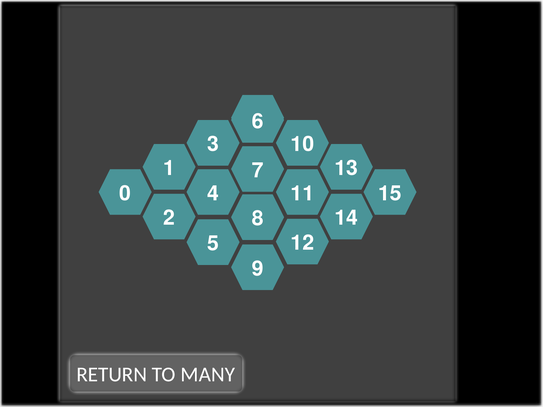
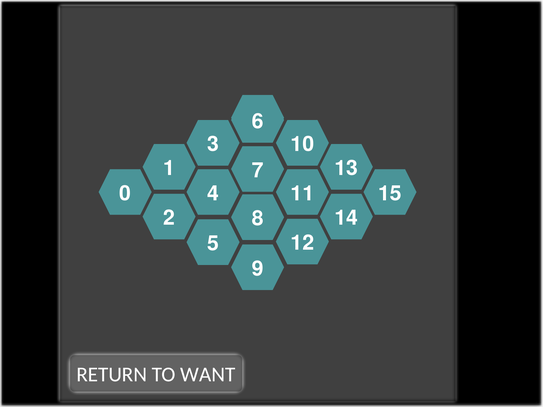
MANY: MANY -> WANT (208, 375)
